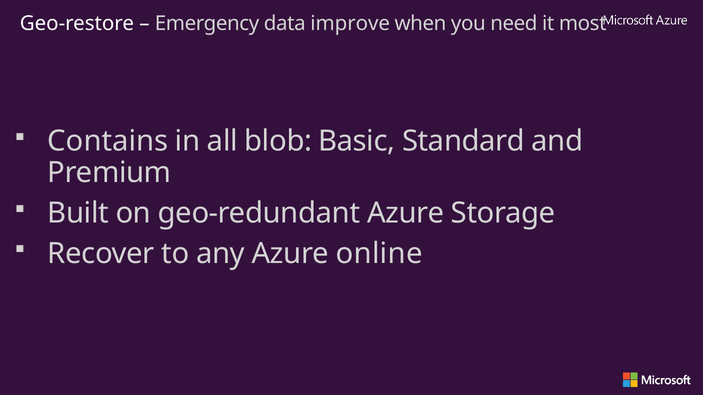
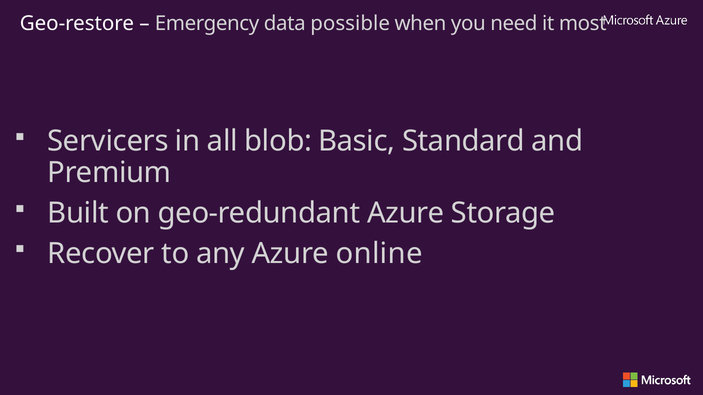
improve: improve -> possible (350, 23)
Contains: Contains -> Servicers (108, 141)
